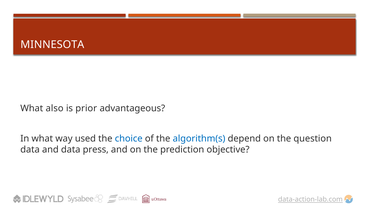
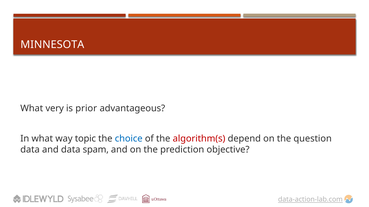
also: also -> very (55, 109)
used: used -> topic (85, 139)
algorithm(s colour: blue -> red (199, 139)
press: press -> spam (96, 150)
